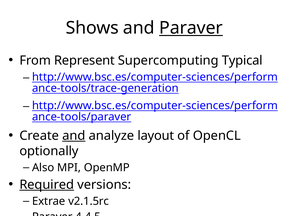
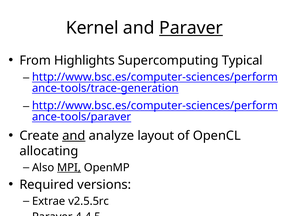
Shows: Shows -> Kernel (92, 28)
Represent: Represent -> Highlights (84, 61)
optionally: optionally -> allocating (49, 152)
MPI underline: none -> present (69, 168)
Required underline: present -> none (47, 185)
v2.1.5rc: v2.1.5rc -> v2.5.5rc (89, 202)
